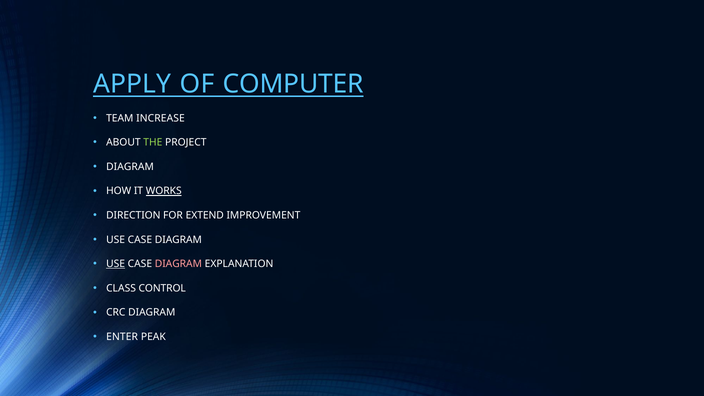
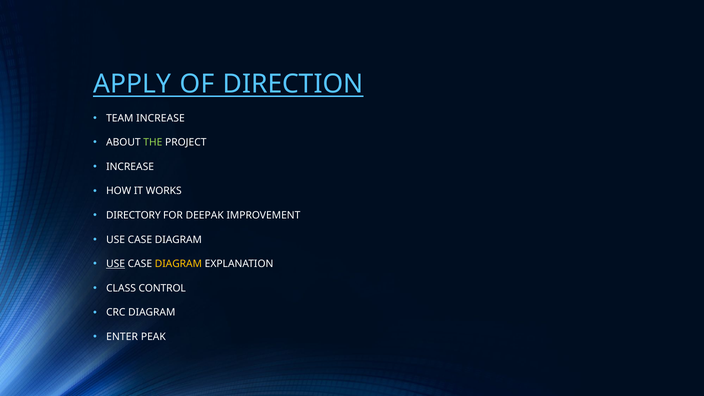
COMPUTER: COMPUTER -> DIRECTION (293, 84)
DIAGRAM: DIAGRAM -> INCREASE (130, 167)
WORKS underline: present -> none (164, 191)
DIRECTION: DIRECTION -> DIRECTORY (133, 215)
EXTEND: EXTEND -> DEEPAK (205, 215)
DIAGRAM colour: pink -> yellow (178, 264)
